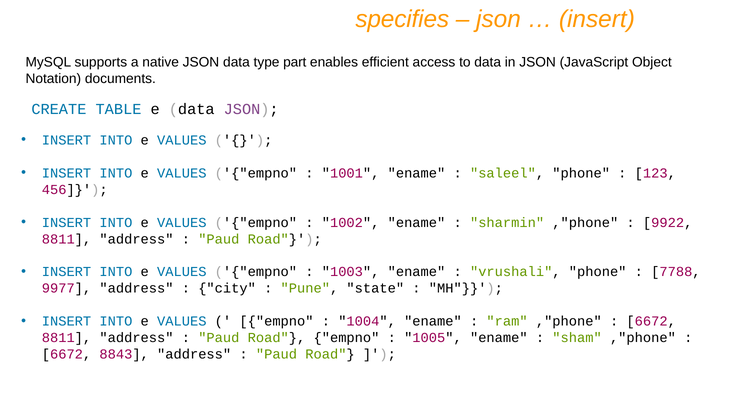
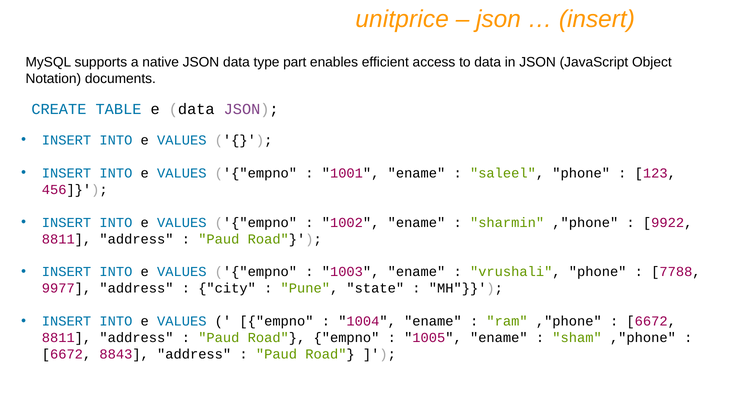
specifies: specifies -> unitprice (402, 19)
